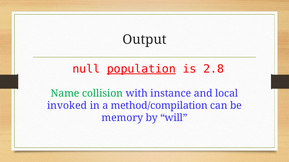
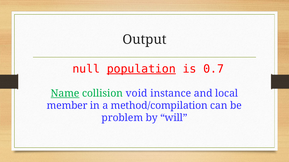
2.8: 2.8 -> 0.7 (214, 69)
Name underline: none -> present (65, 94)
with: with -> void (137, 94)
invoked: invoked -> member (67, 106)
memory: memory -> problem (122, 118)
